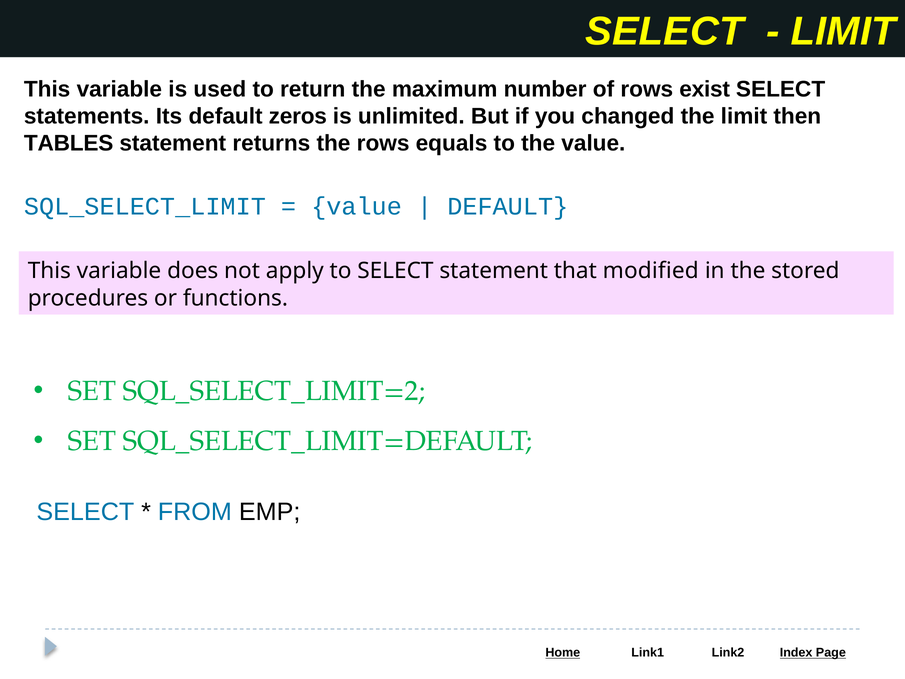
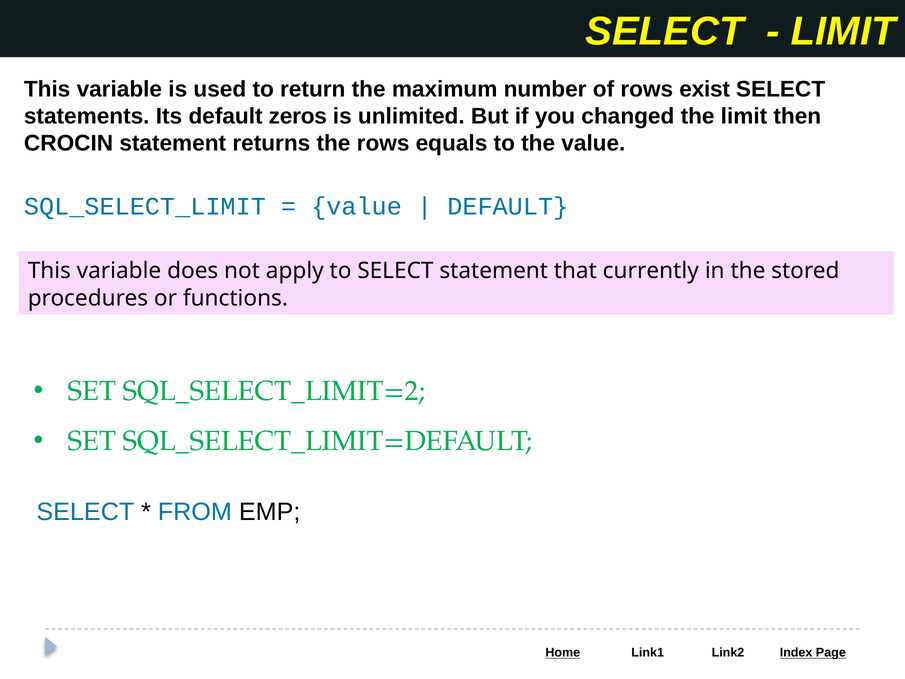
TABLES: TABLES -> CROCIN (69, 143)
modified: modified -> currently (651, 271)
